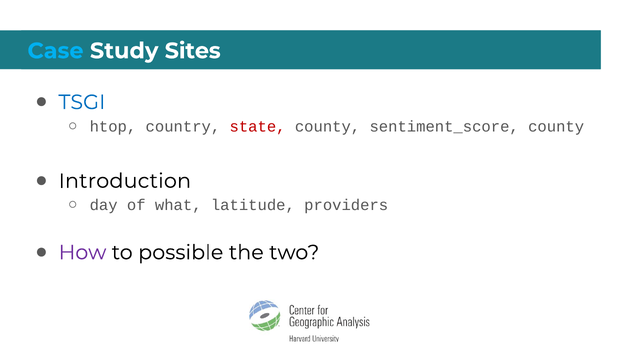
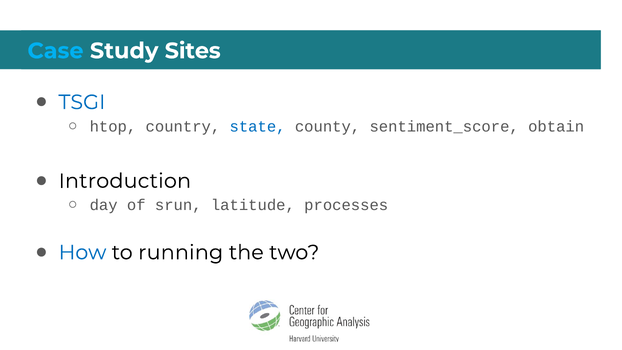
state colour: red -> blue (258, 126)
sentiment_score county: county -> obtain (556, 126)
what: what -> srun (178, 205)
providers: providers -> processes (346, 205)
How colour: purple -> blue (82, 252)
possible: possible -> running (181, 252)
